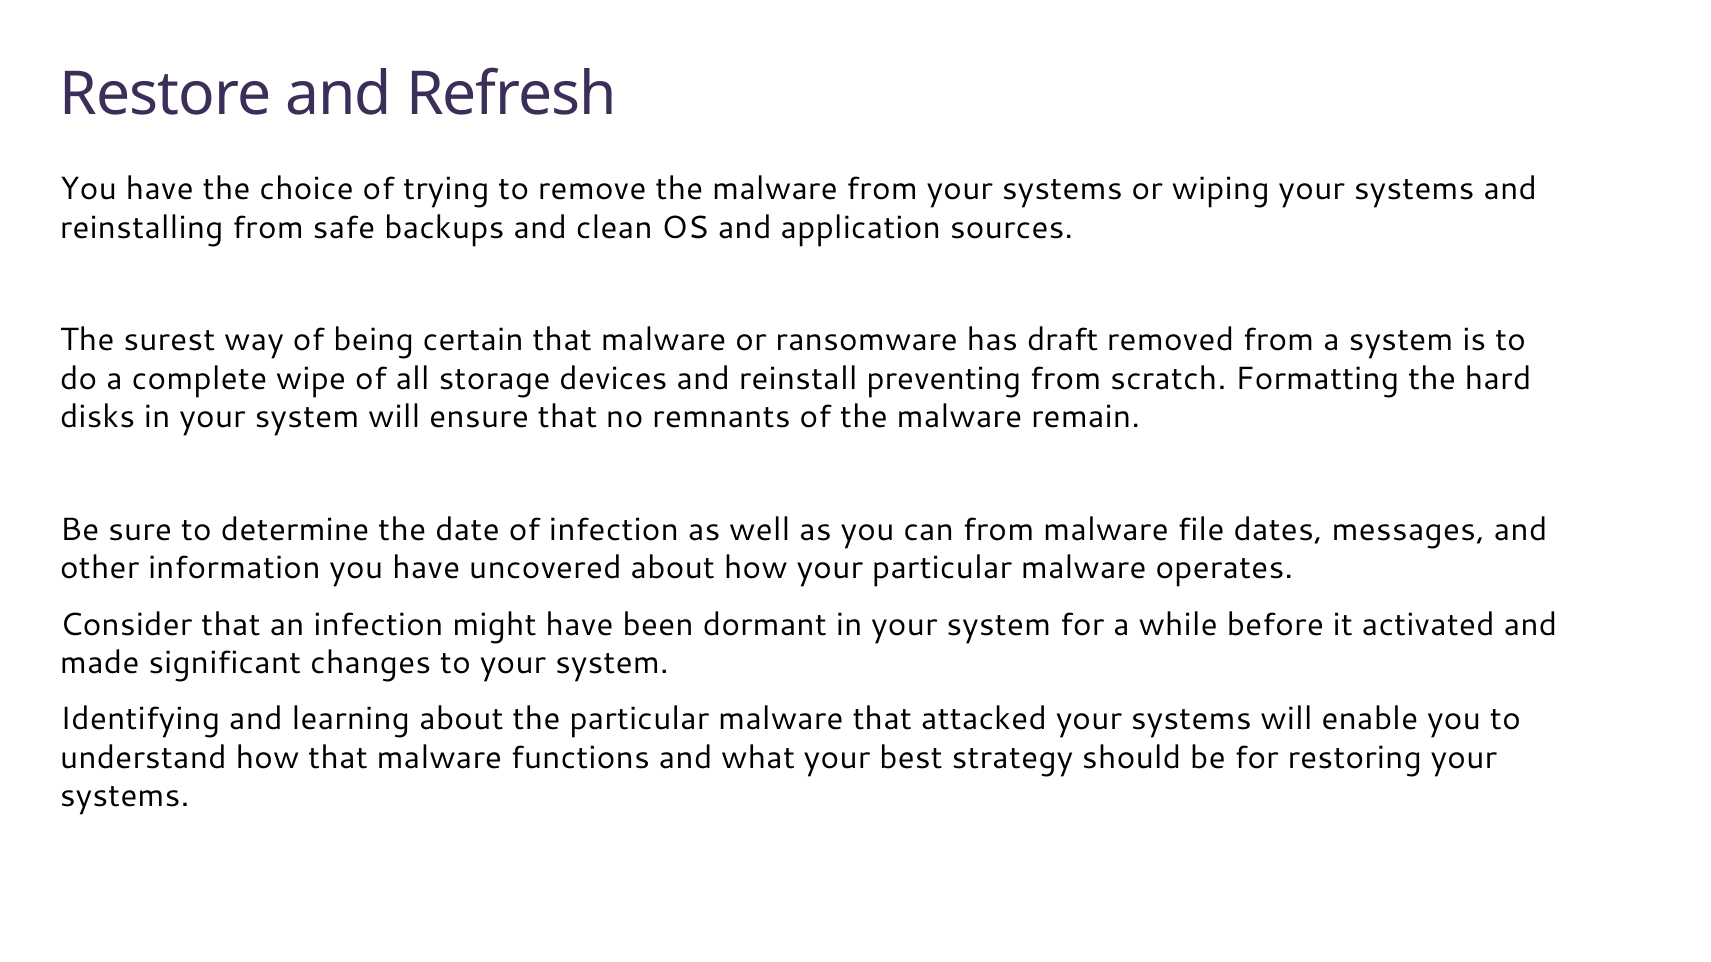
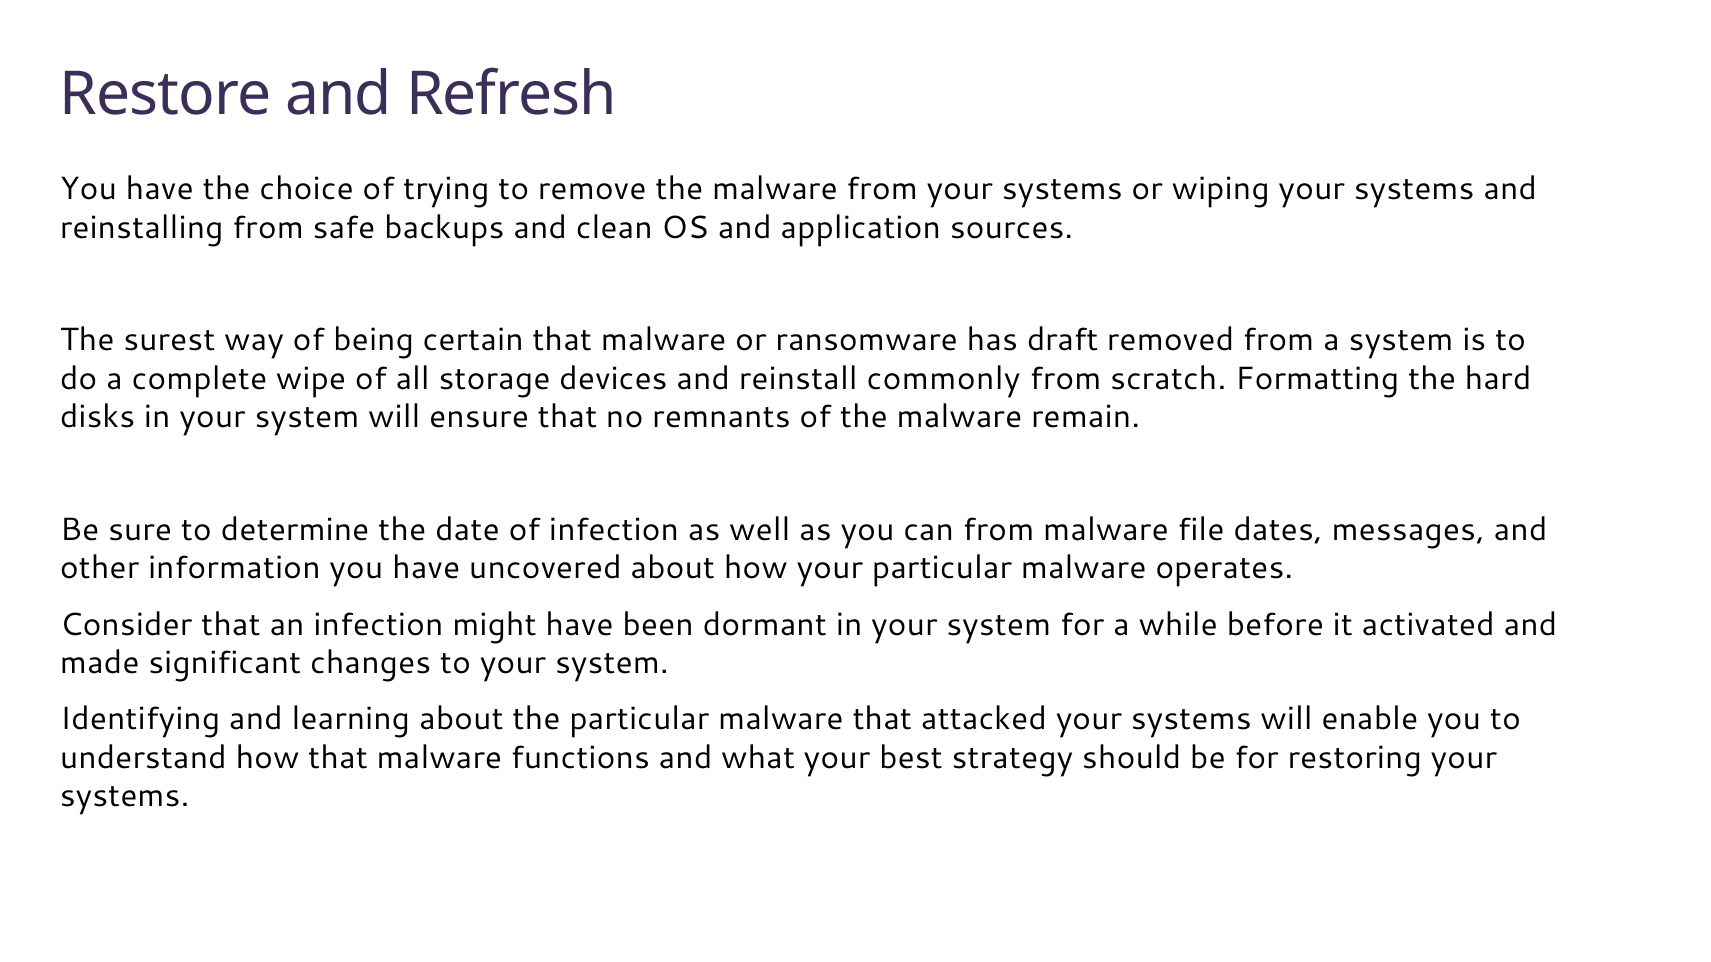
preventing: preventing -> commonly (944, 379)
